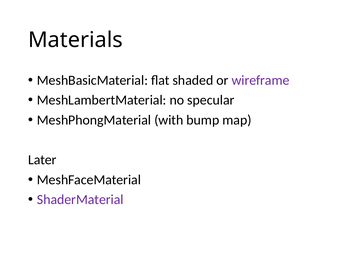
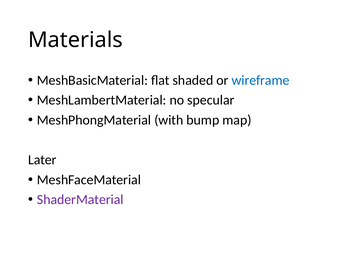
wireframe colour: purple -> blue (261, 80)
